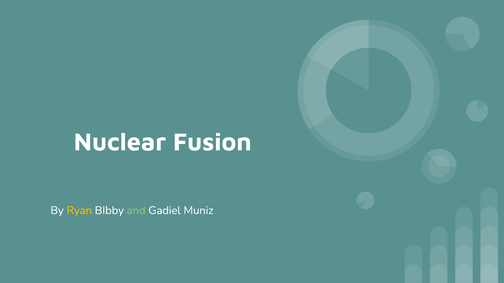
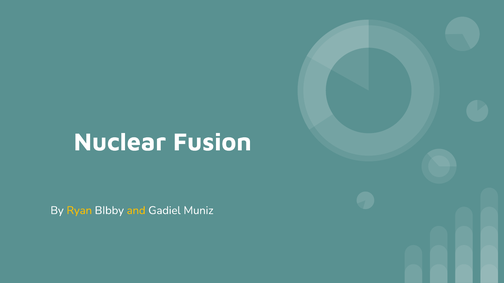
and colour: light green -> yellow (136, 211)
